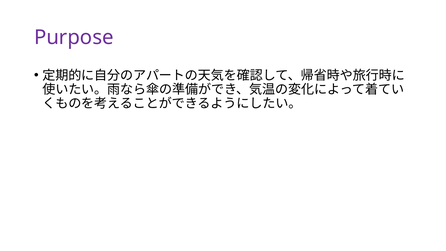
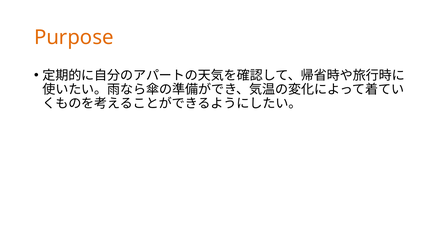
Purpose colour: purple -> orange (74, 37)
